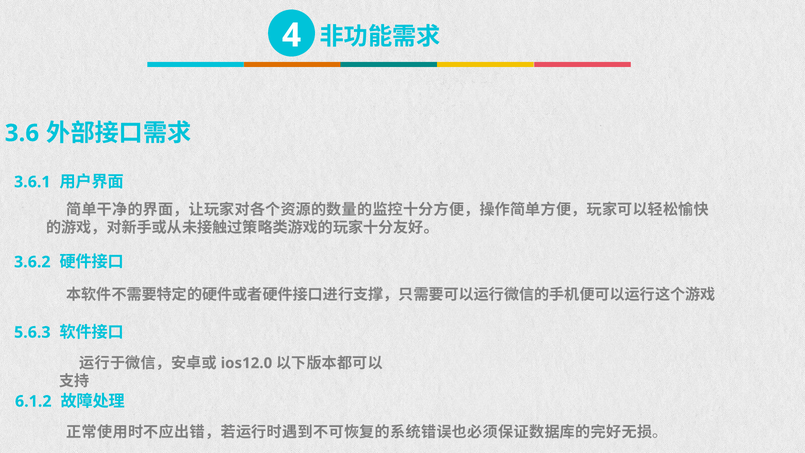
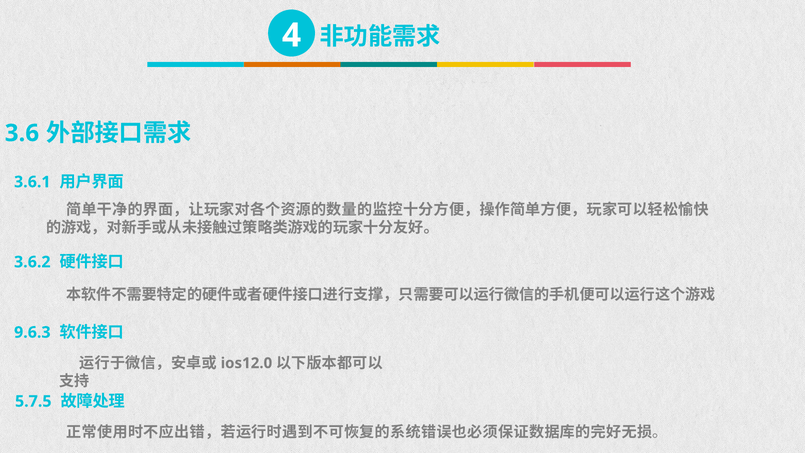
5.6.3: 5.6.3 -> 9.6.3 (32, 332)
6.1.2: 6.1.2 -> 5.7.5 (33, 401)
